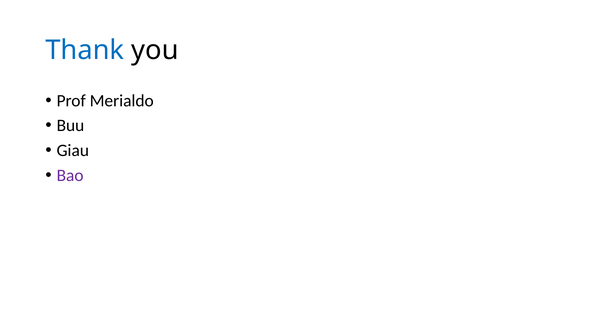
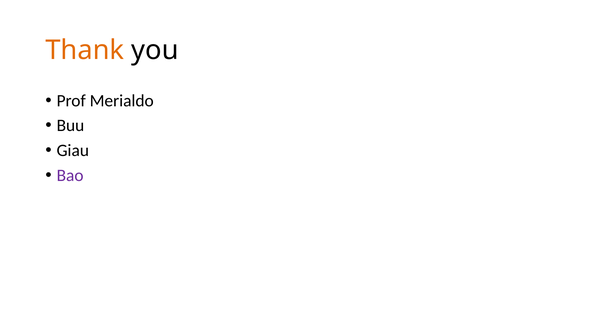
Thank colour: blue -> orange (85, 50)
